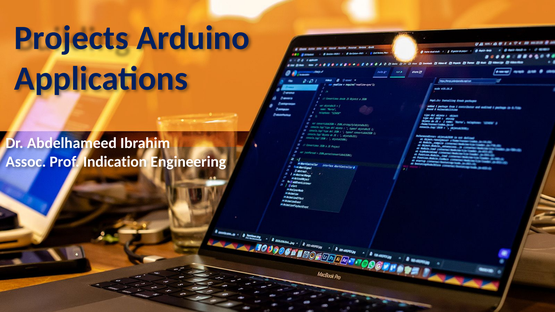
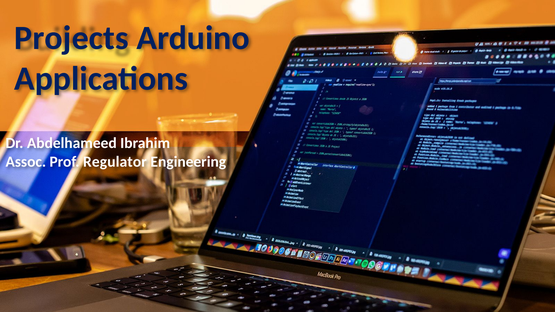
Indication: Indication -> Regulator (115, 162)
